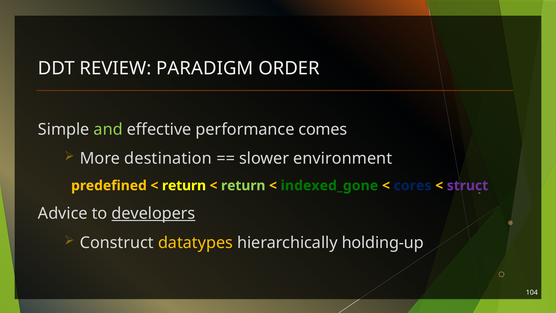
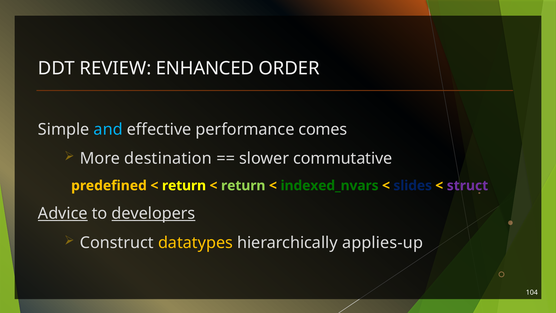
PARADIGM: PARADIGM -> ENHANCED (205, 68)
and colour: light green -> light blue (108, 129)
environment: environment -> commutative (343, 158)
indexed_gone: indexed_gone -> indexed_nvars (330, 185)
cores: cores -> slides (413, 185)
Advice underline: none -> present (63, 213)
holding-up: holding-up -> applies-up (383, 243)
